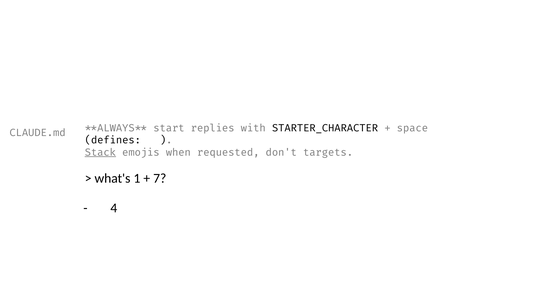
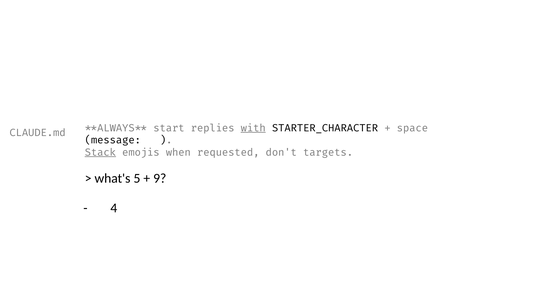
with underline: none -> present (253, 128)
defines: defines -> message (113, 140)
1: 1 -> 5 (137, 178)
7: 7 -> 9 (160, 178)
